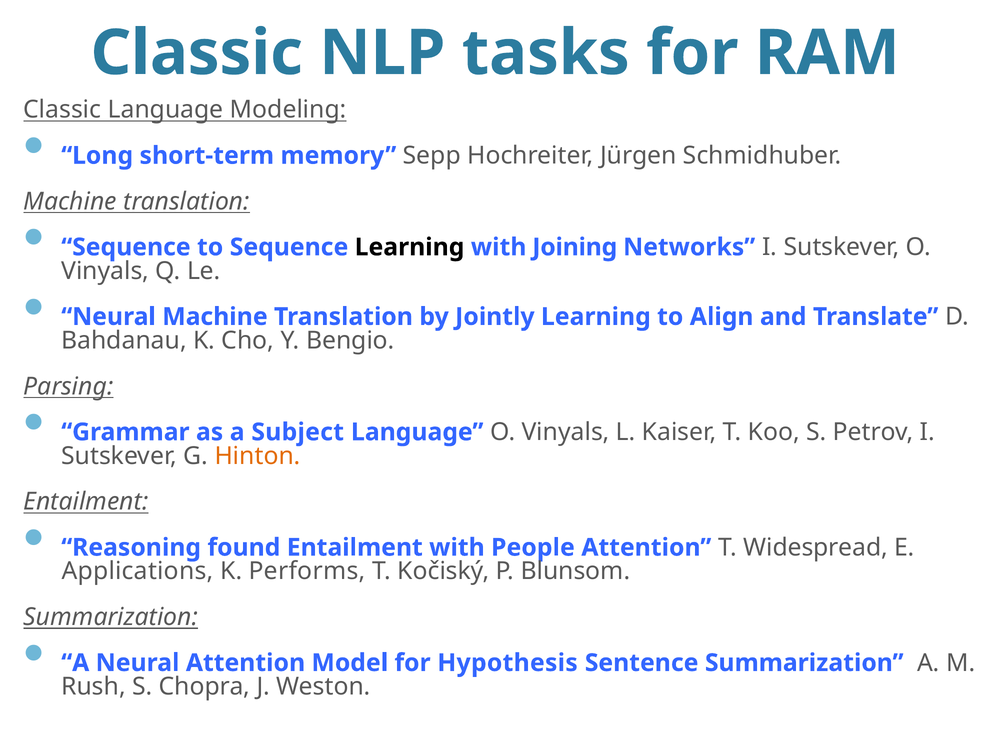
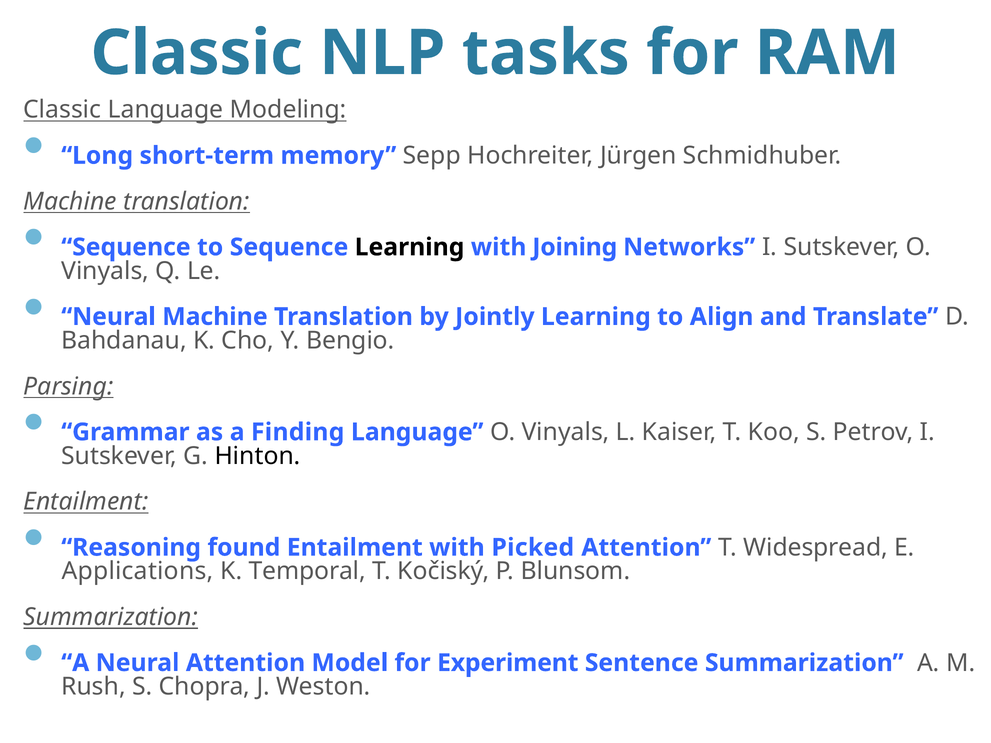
Subject: Subject -> Finding (298, 432)
Hinton colour: orange -> black (258, 456)
People: People -> Picked (533, 548)
Performs: Performs -> Temporal (307, 571)
Hypothesis: Hypothesis -> Experiment (508, 663)
